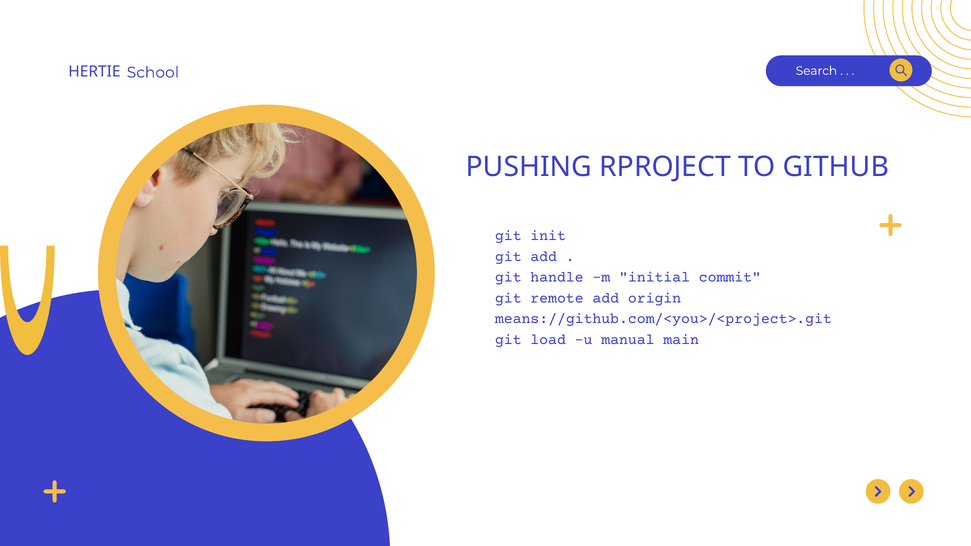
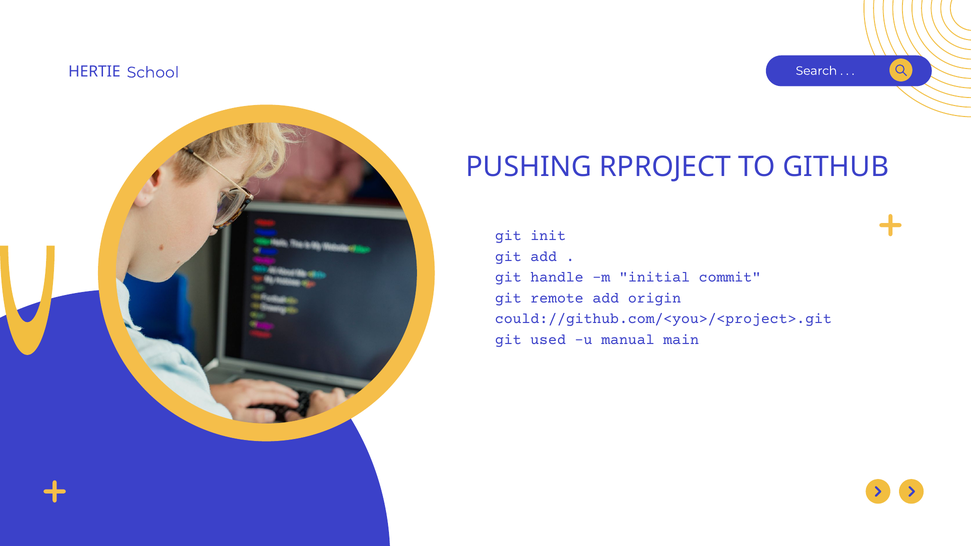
means://github.com/<you>/<project>.git: means://github.com/<you>/<project>.git -> could://github.com/<you>/<project>.git (663, 319)
load: load -> used (548, 339)
